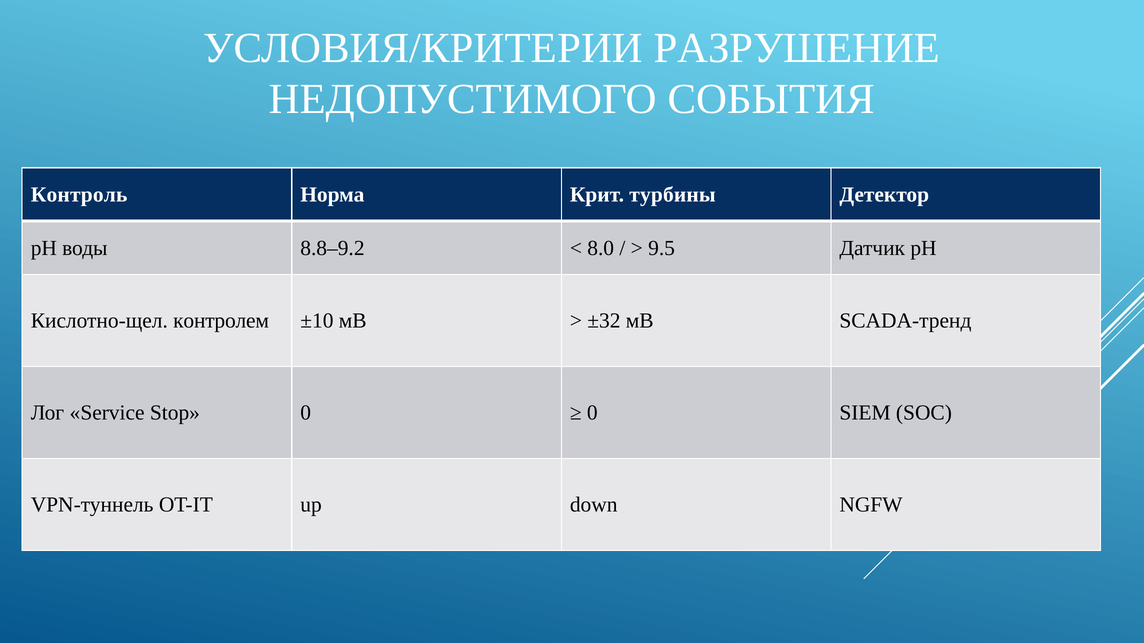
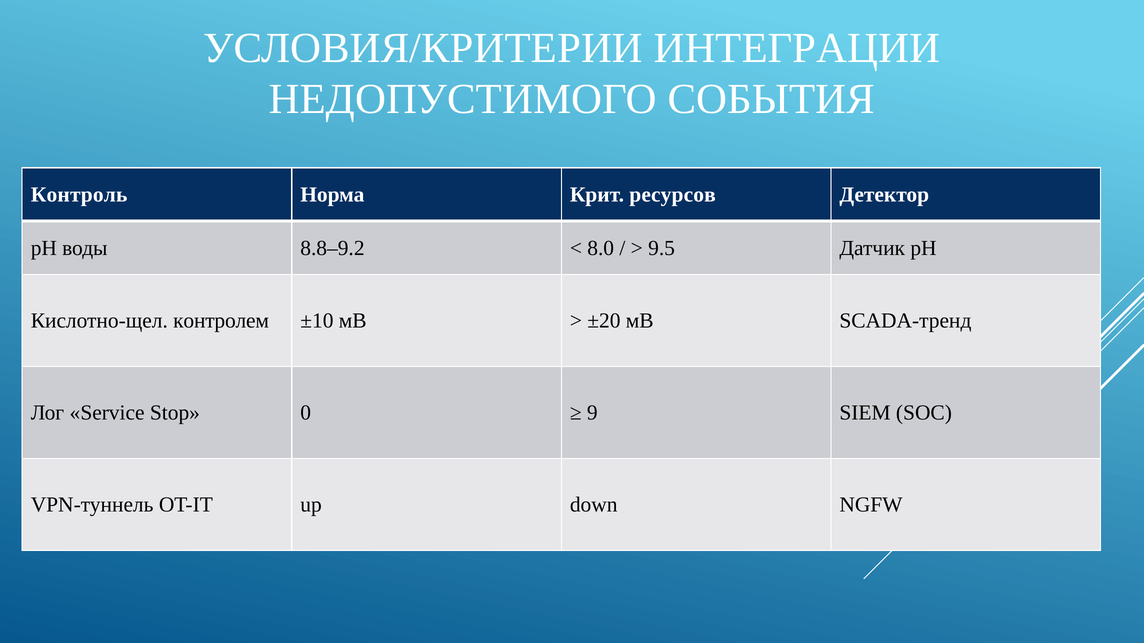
РАЗРУШЕНИЕ: РАЗРУШЕНИЕ -> ИНТЕГРАЦИИ (797, 48)
турбины: турбины -> ресурсов (673, 195)
±32: ±32 -> ±20 (604, 321)
0: 0 -> 9 (592, 413)
